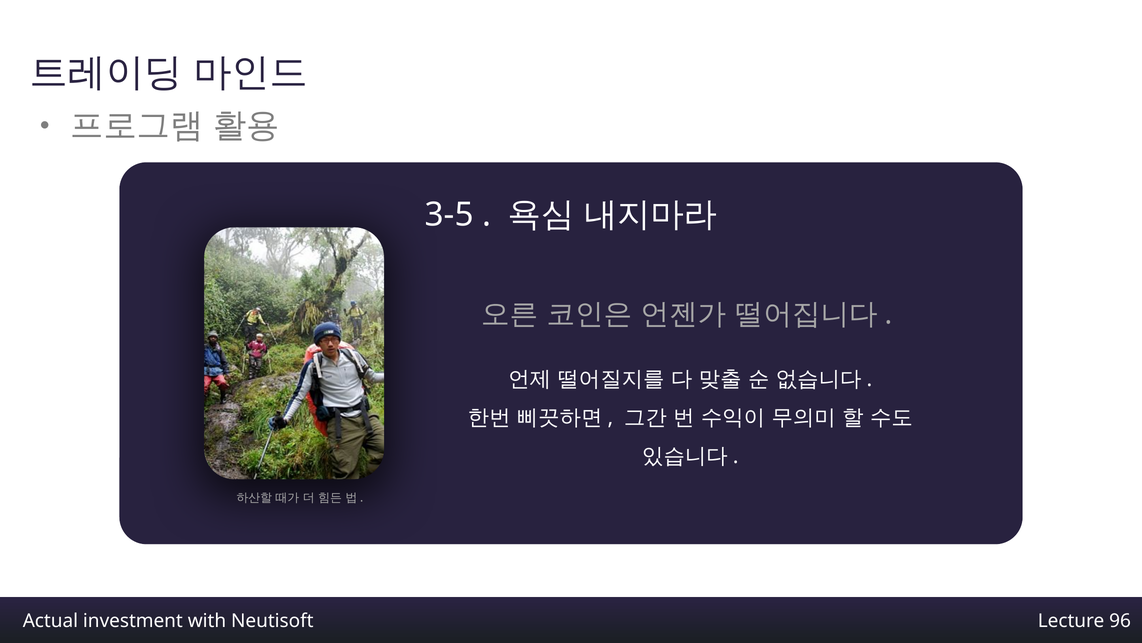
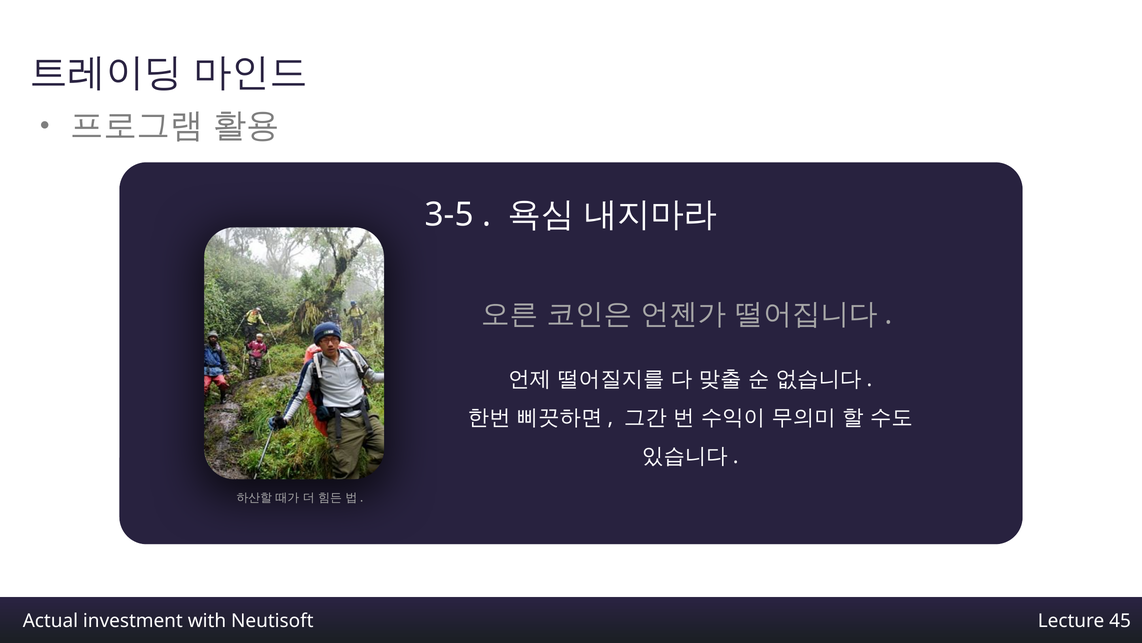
96: 96 -> 45 (1120, 620)
